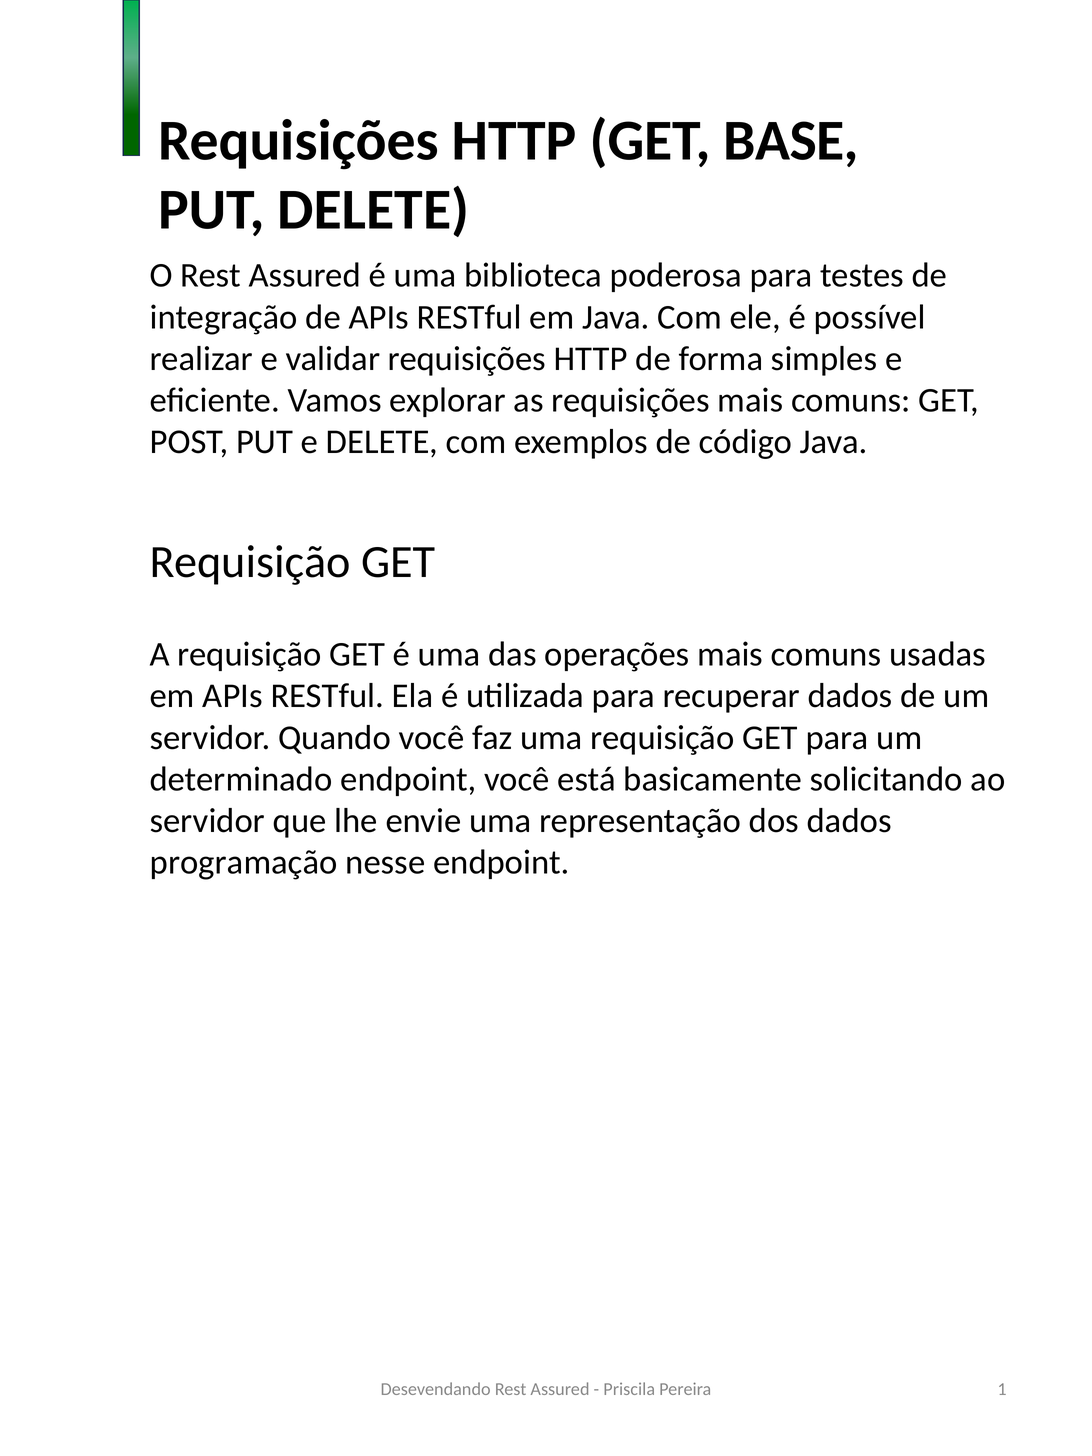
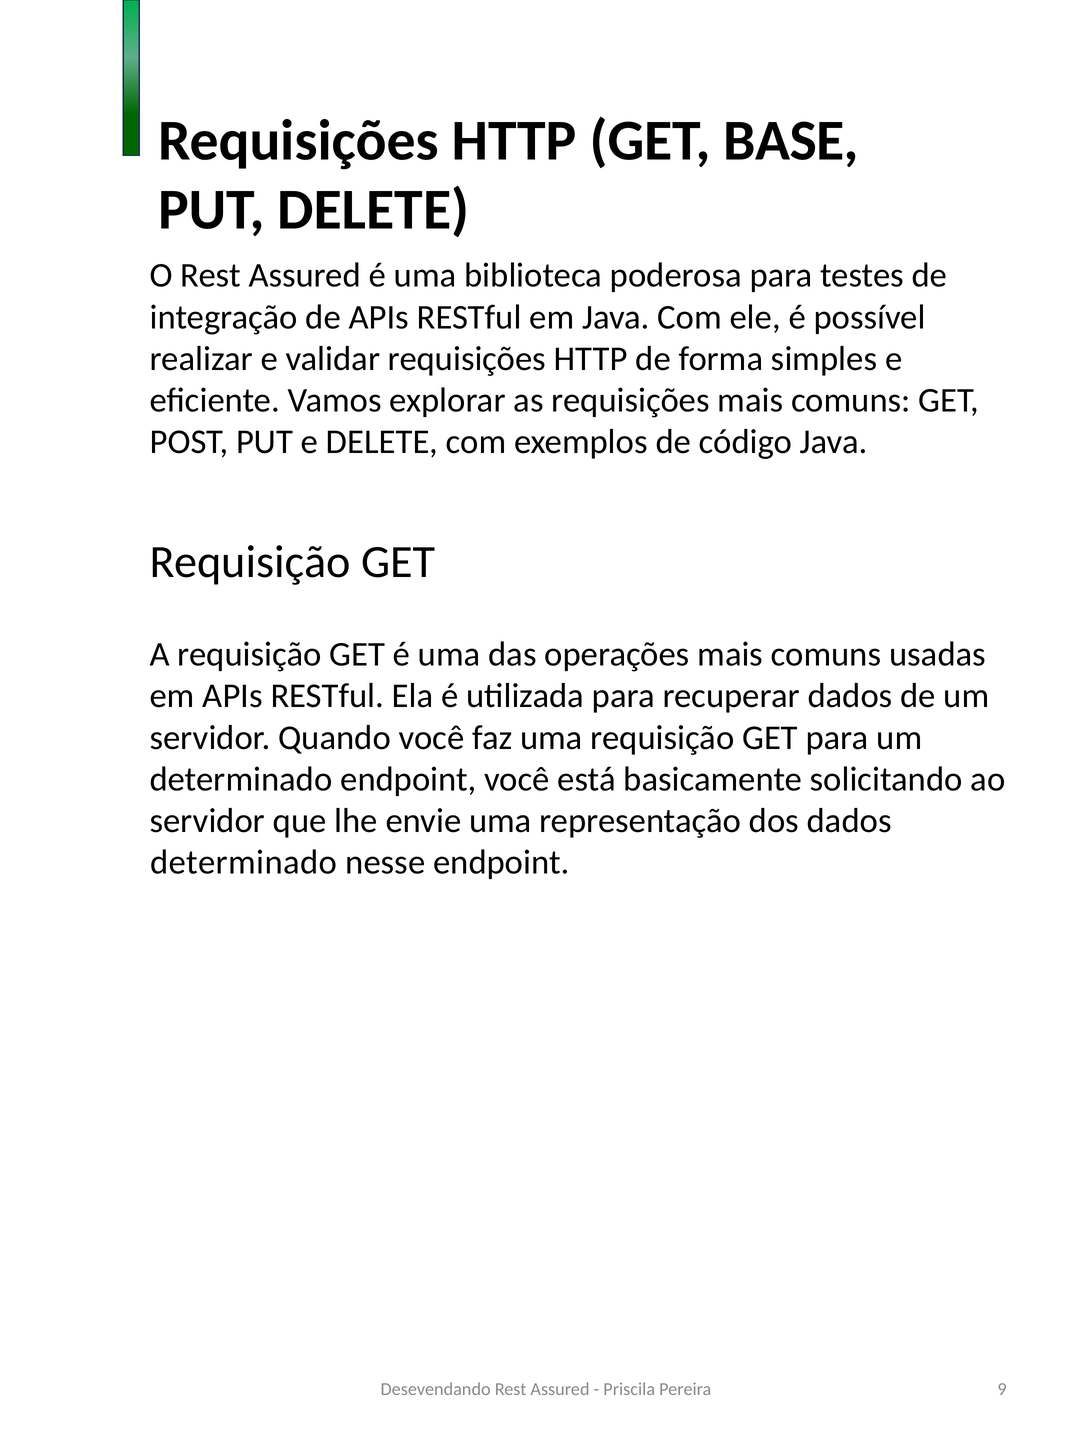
programação: programação -> determinado (244, 862)
1: 1 -> 9 (1002, 1389)
